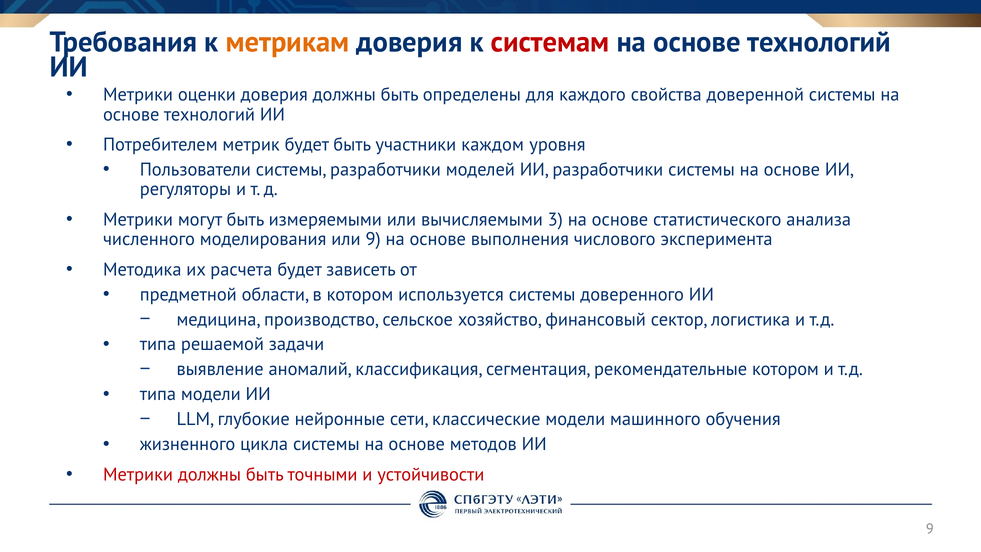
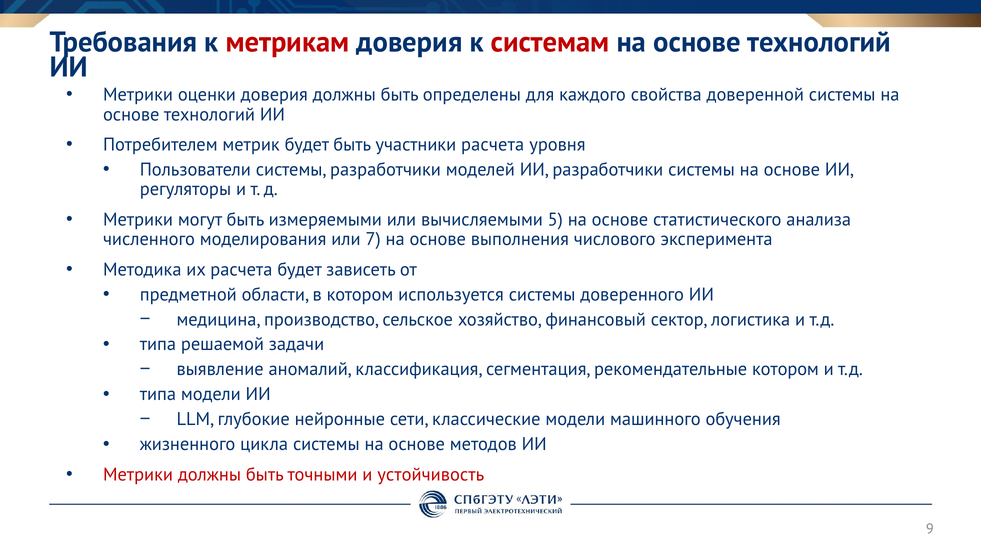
метрикам colour: orange -> red (287, 42)
участники каждом: каждом -> расчета (493, 144)
3: 3 -> 5 (555, 219)
или 9: 9 -> 7 (373, 239)
устойчивости: устойчивости -> устойчивость (431, 474)
